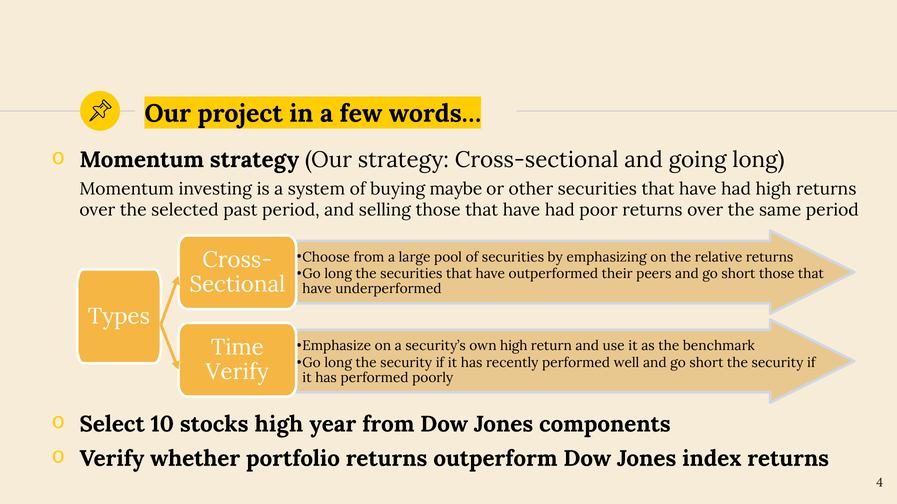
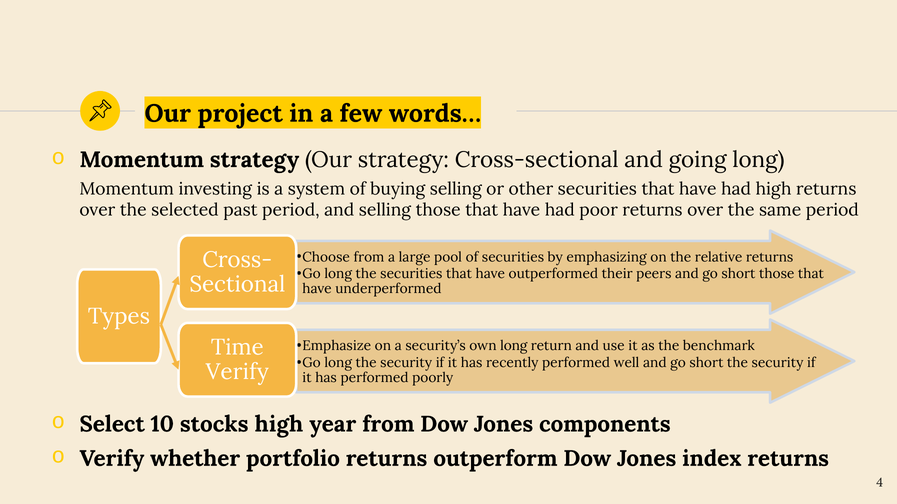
buying maybe: maybe -> selling (456, 189)
own high: high -> long (514, 346)
